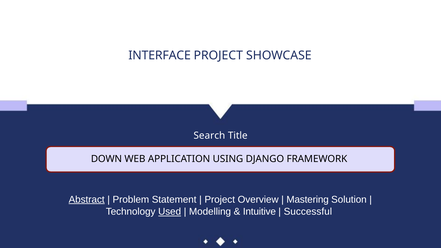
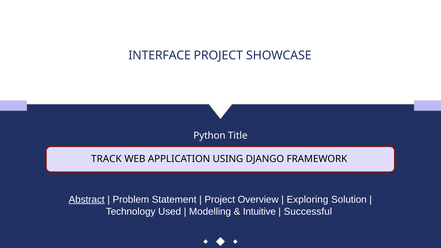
Search: Search -> Python (209, 136)
DOWN: DOWN -> TRACK (106, 159)
Mastering: Mastering -> Exploring (308, 200)
Used underline: present -> none (170, 212)
